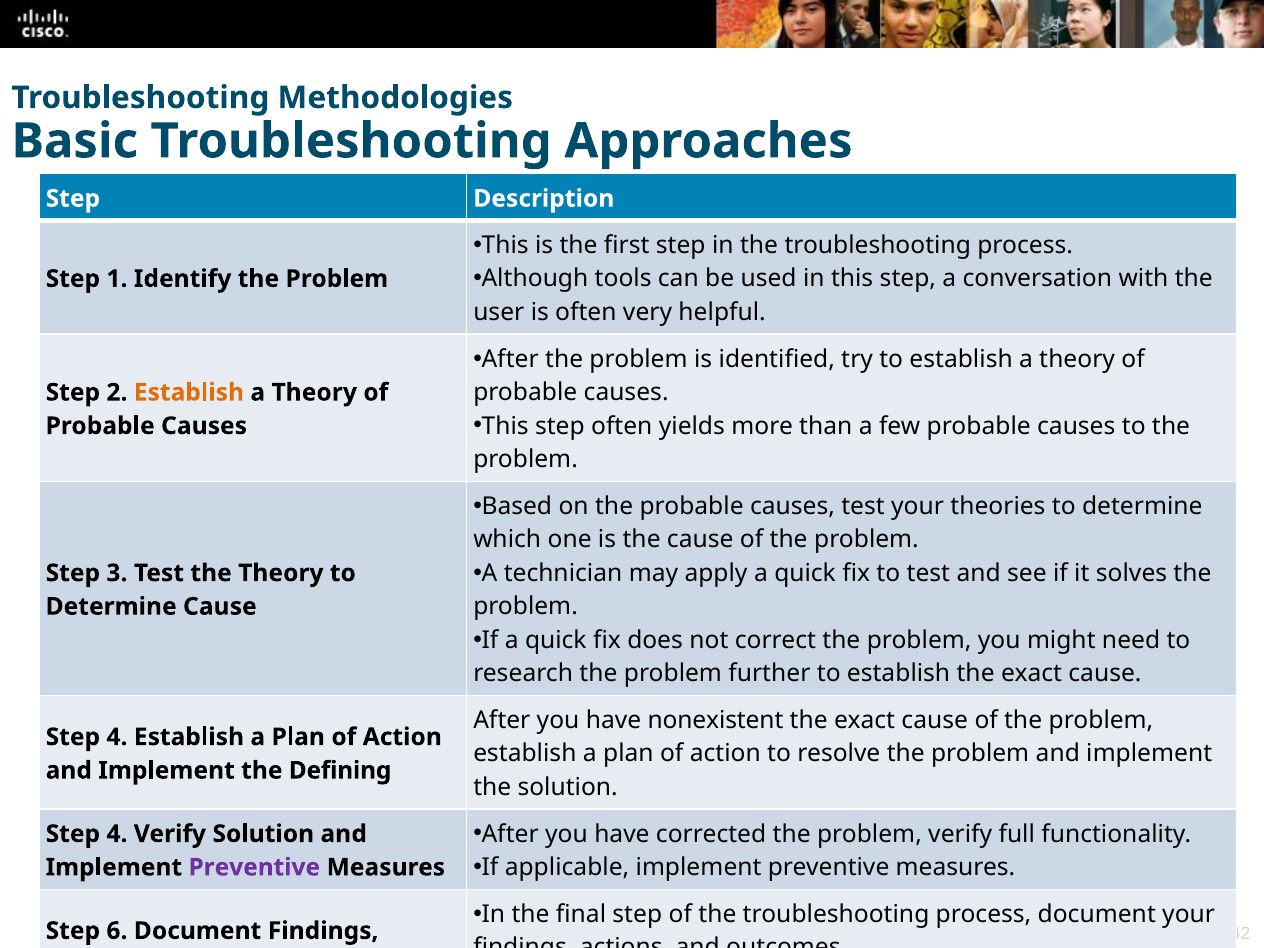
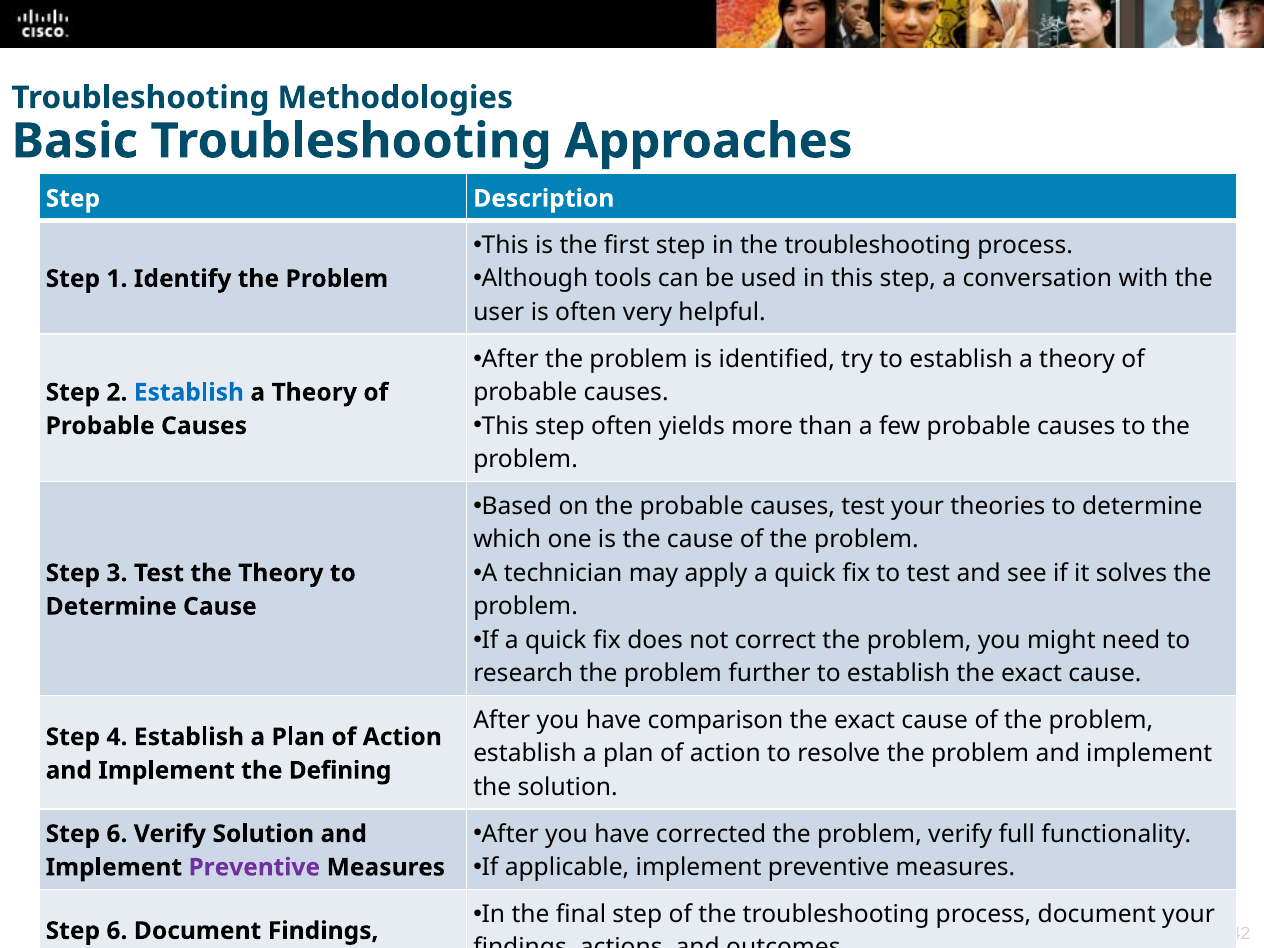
Establish colour: orange -> blue (189, 392)
nonexistent: nonexistent -> comparison (716, 720)
4: 4 -> 6 (117, 834)
